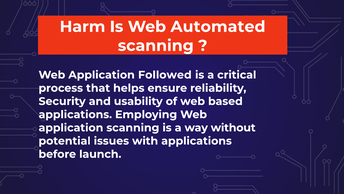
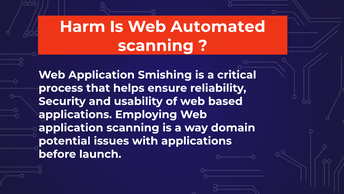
Followed: Followed -> Smishing (165, 75)
without: without -> domain (233, 127)
